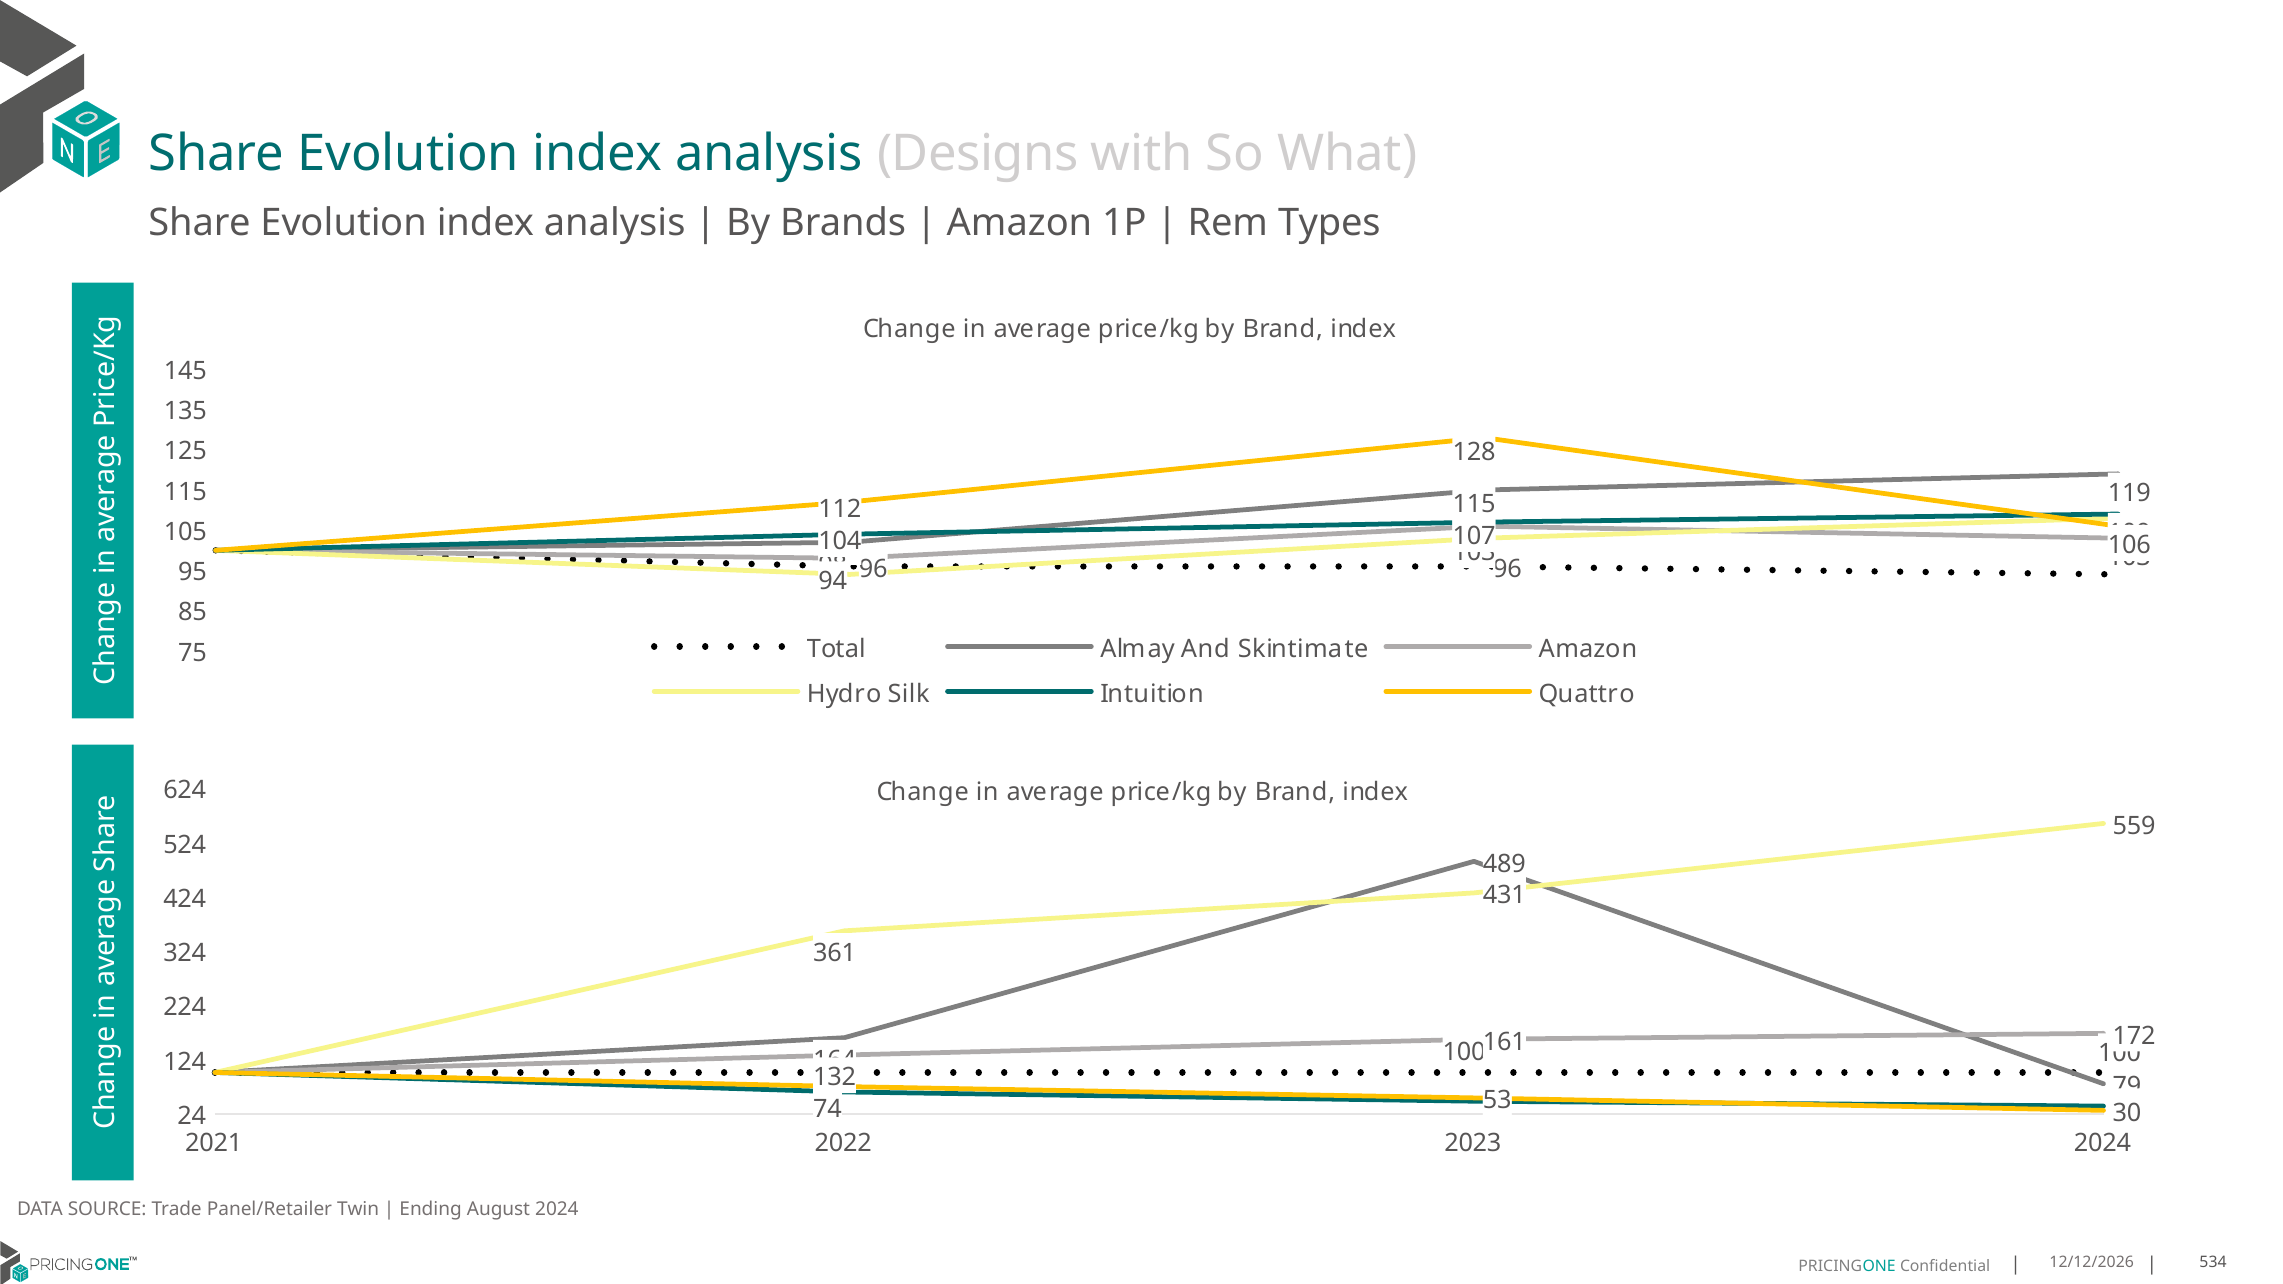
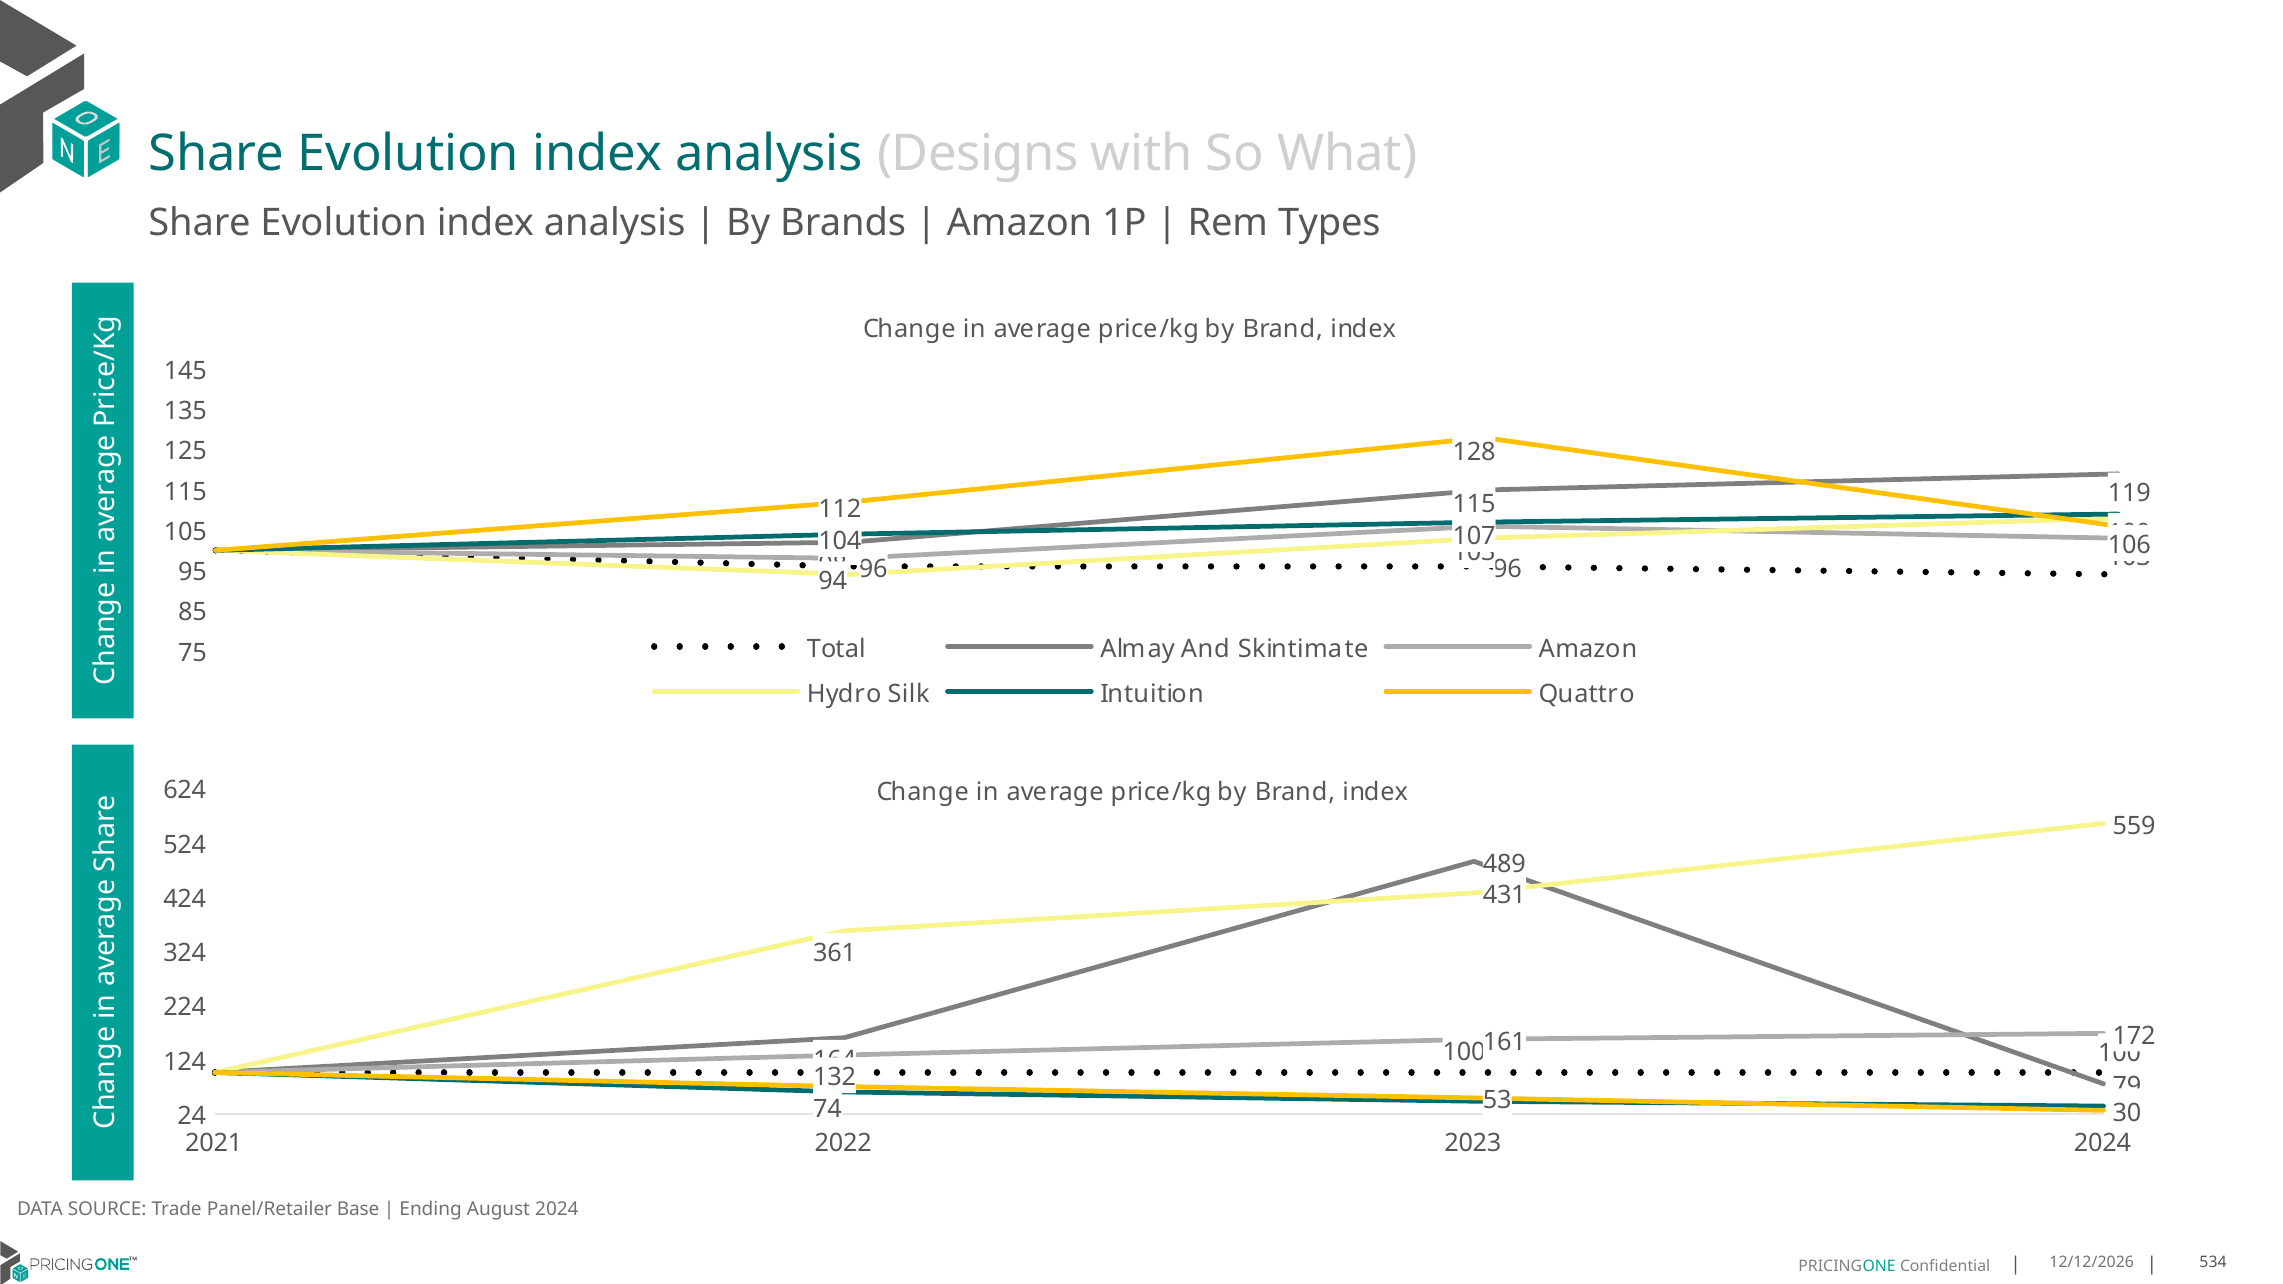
Twin: Twin -> Base (358, 1210)
